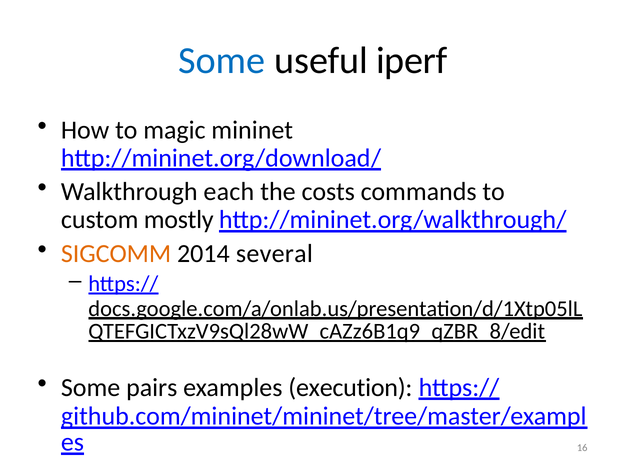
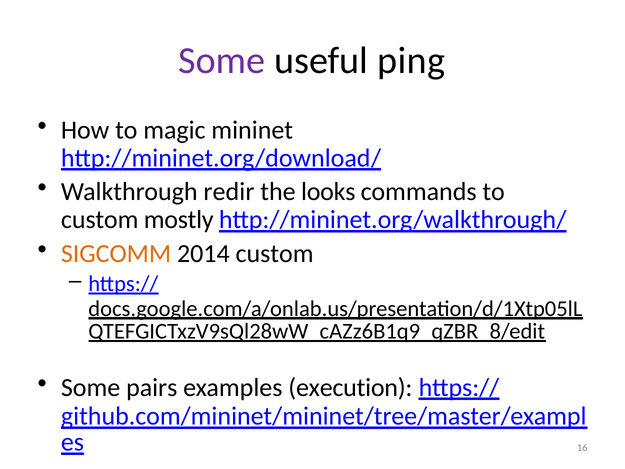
Some colour: blue -> purple (222, 61)
iperf: iperf -> ping (411, 61)
each: each -> redir (229, 192)
costs: costs -> looks (328, 192)
2014 several: several -> custom (275, 253)
